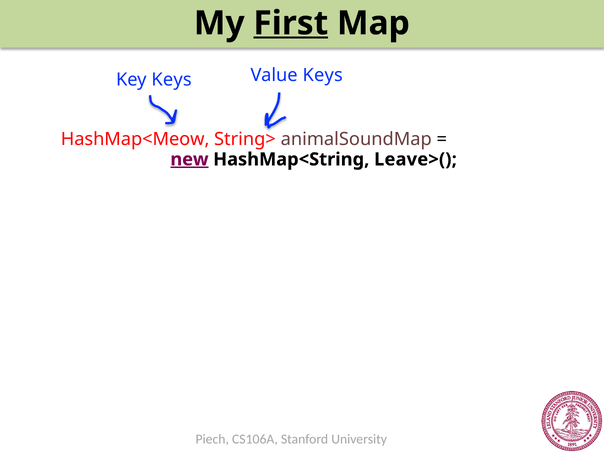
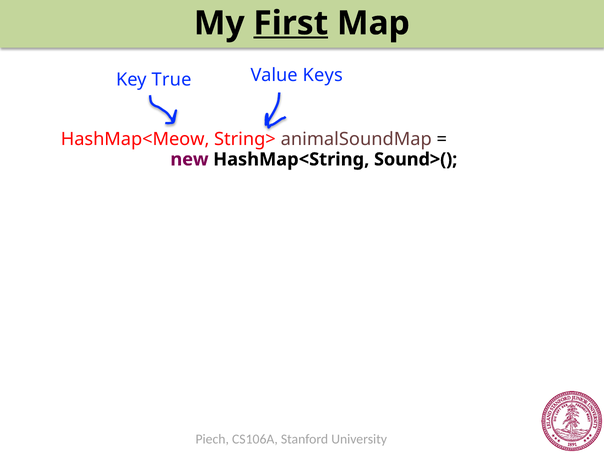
Key Keys: Keys -> True (172, 80)
new underline: present -> none (189, 159)
Leave>(: Leave>( -> Sound>( (416, 159)
